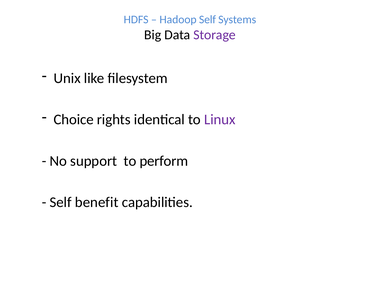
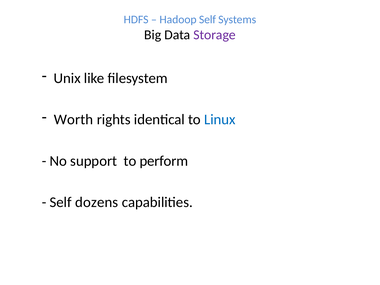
Choice: Choice -> Worth (74, 120)
Linux colour: purple -> blue (220, 120)
benefit: benefit -> dozens (97, 202)
